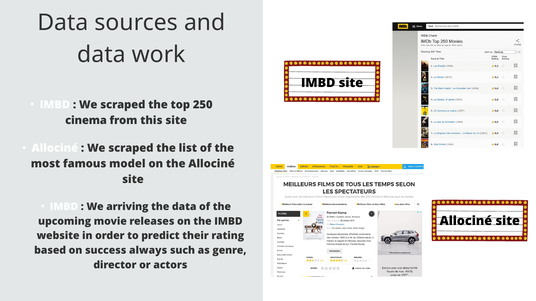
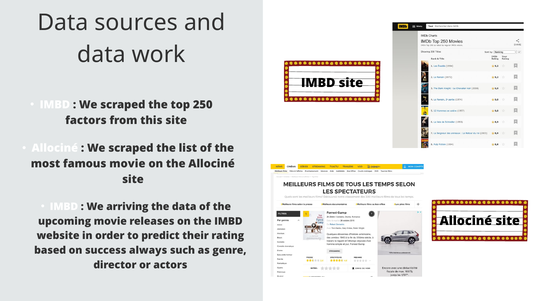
cinema: cinema -> factors (86, 121)
famous model: model -> movie (127, 164)
